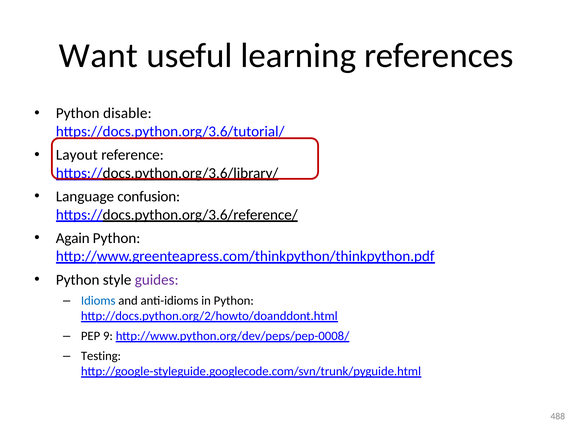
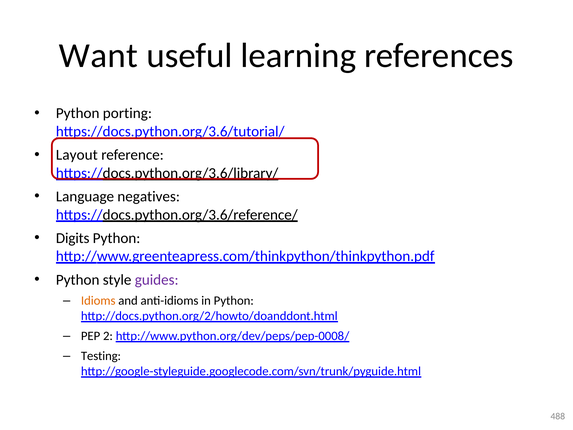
disable: disable -> porting (127, 113)
confusion: confusion -> negatives (149, 196)
Again: Again -> Digits (73, 238)
Idioms colour: blue -> orange (98, 301)
9: 9 -> 2 (108, 336)
